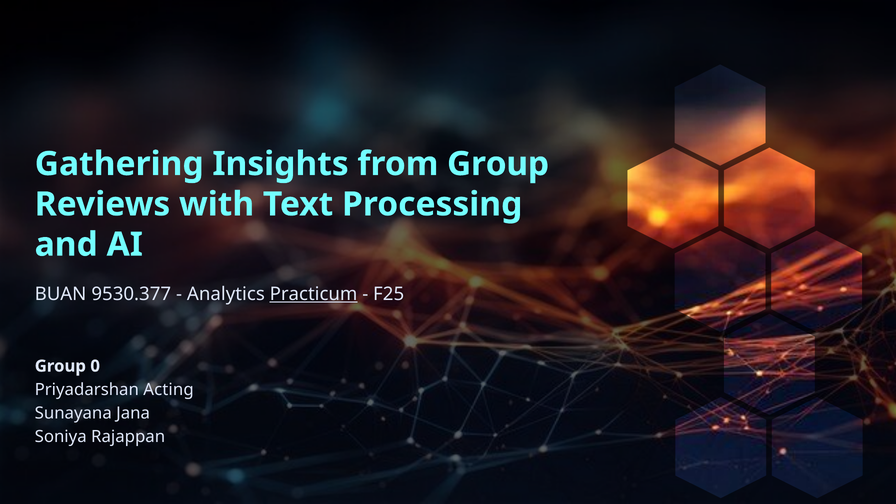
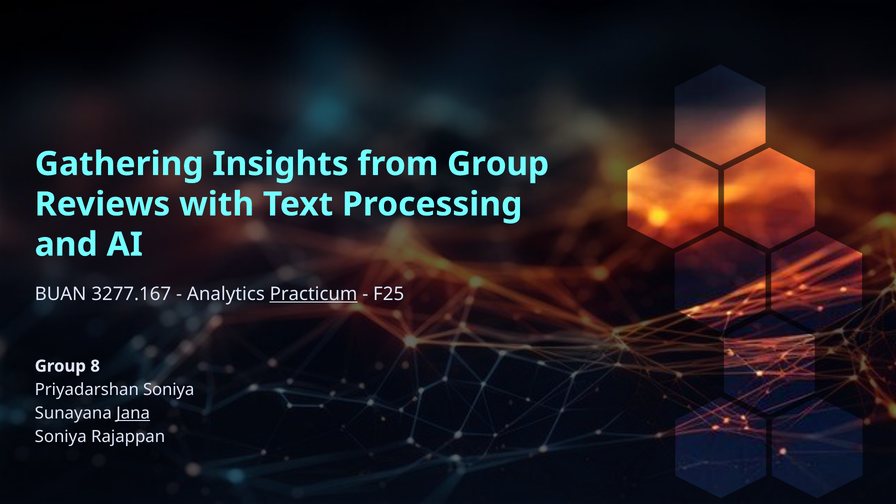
9530.377: 9530.377 -> 3277.167 (131, 294)
0: 0 -> 8 (95, 366)
Priyadarshan Acting: Acting -> Soniya (169, 390)
Jana underline: none -> present (133, 413)
